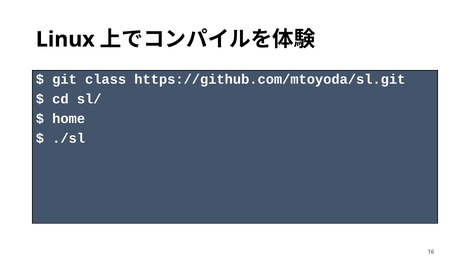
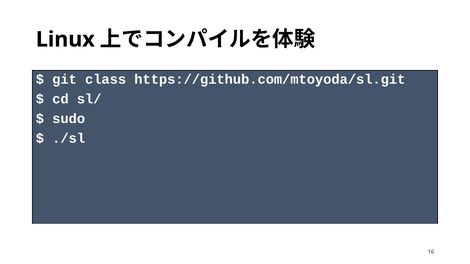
home: home -> sudo (69, 119)
